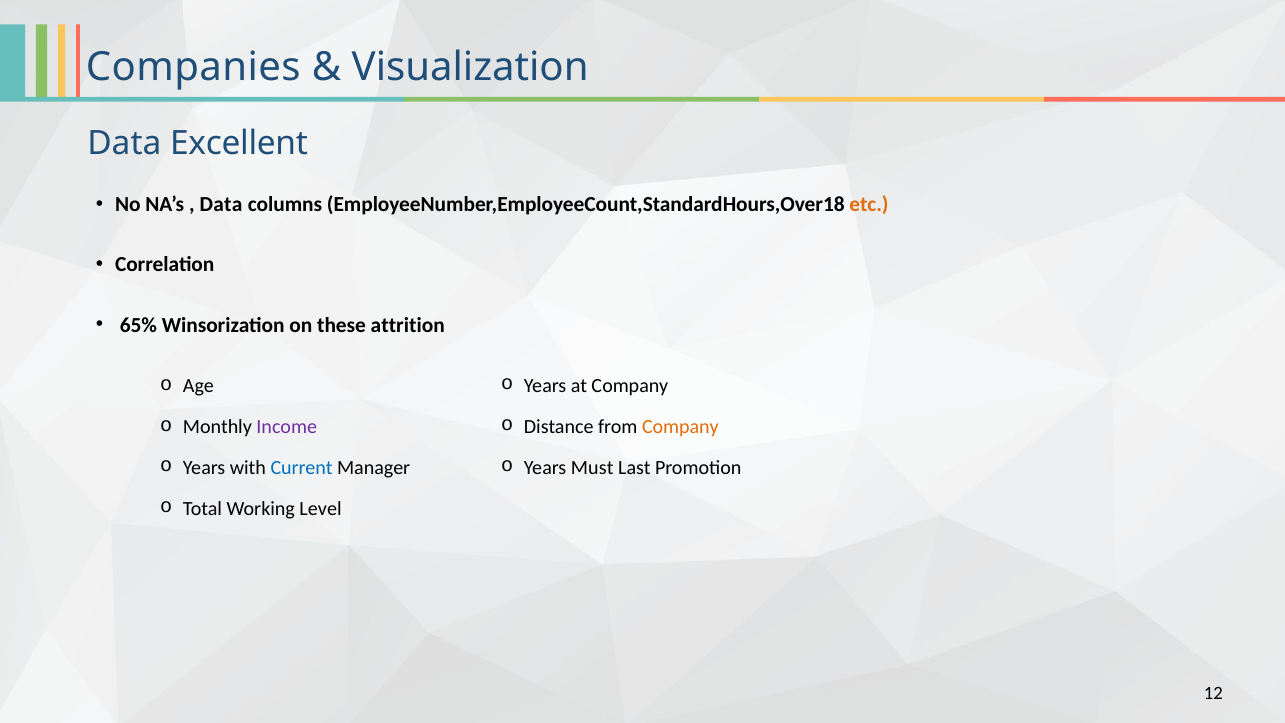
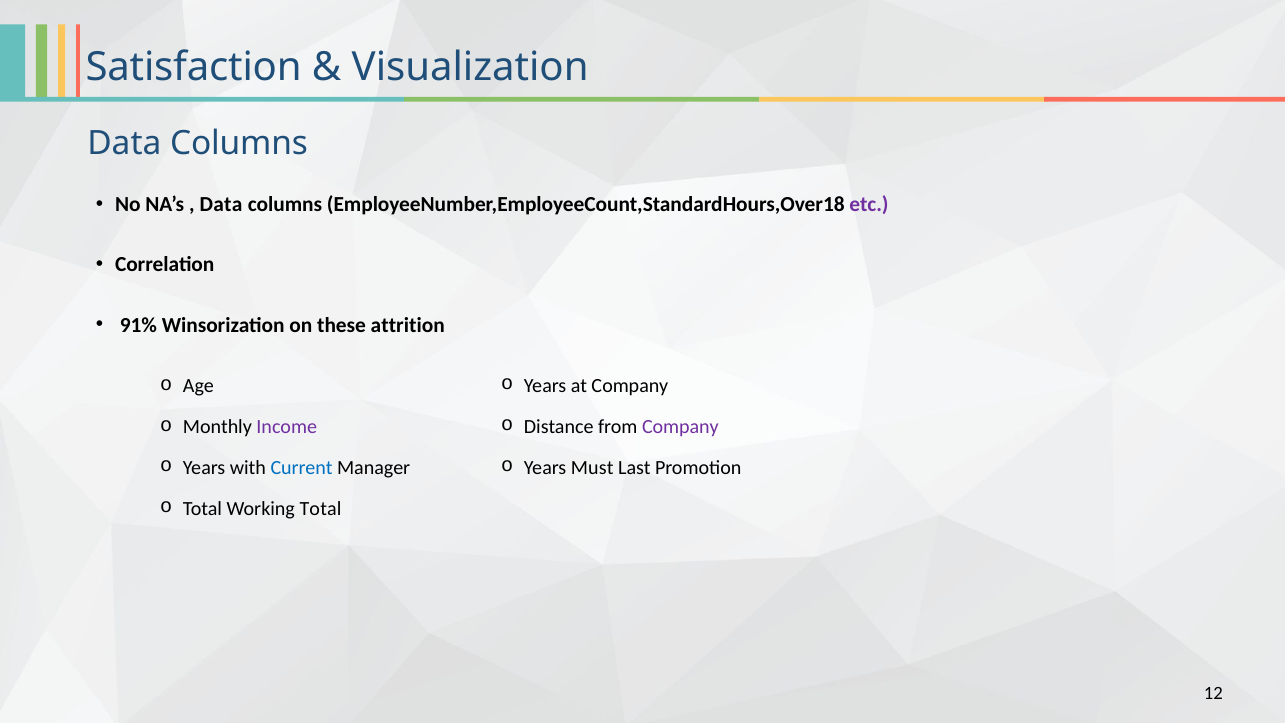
Companies: Companies -> Satisfaction (194, 67)
Excellent: Excellent -> Columns (239, 143)
etc colour: orange -> purple (869, 204)
65%: 65% -> 91% (138, 325)
Company colour: orange -> purple (680, 427)
Working Level: Level -> Total (321, 509)
